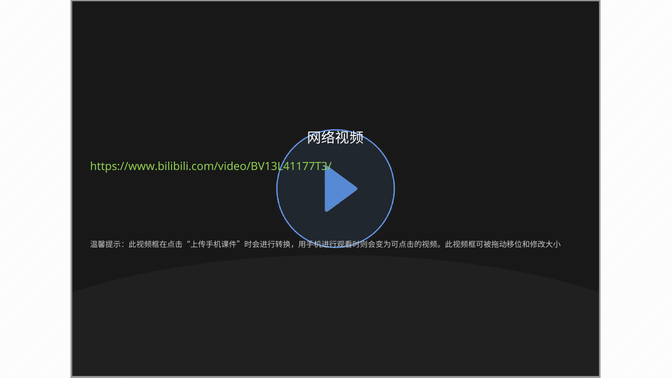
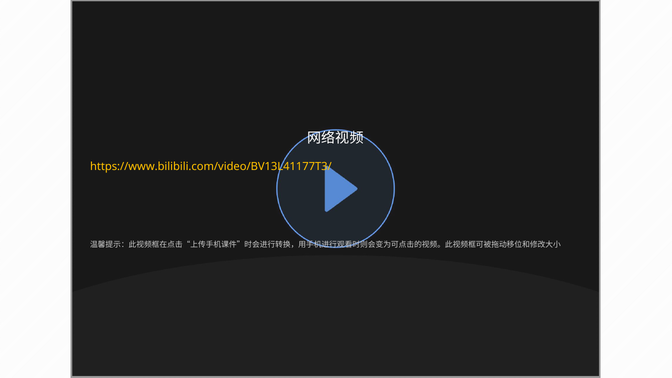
https://www.bilibili.com/video/BV13L41177T3/ colour: light green -> yellow (211, 166)
